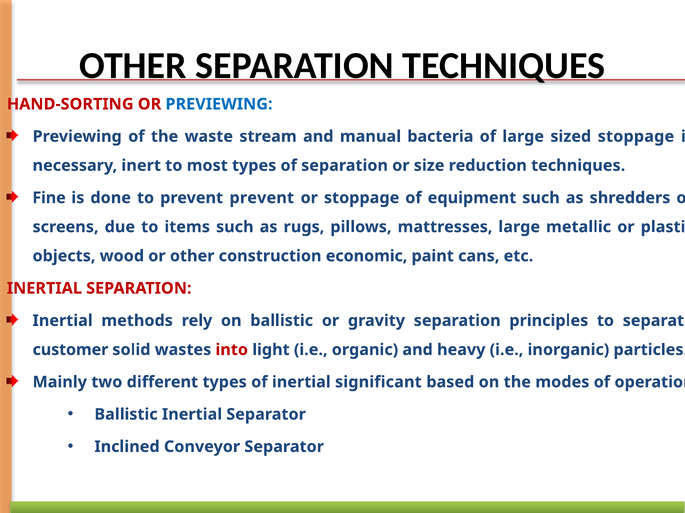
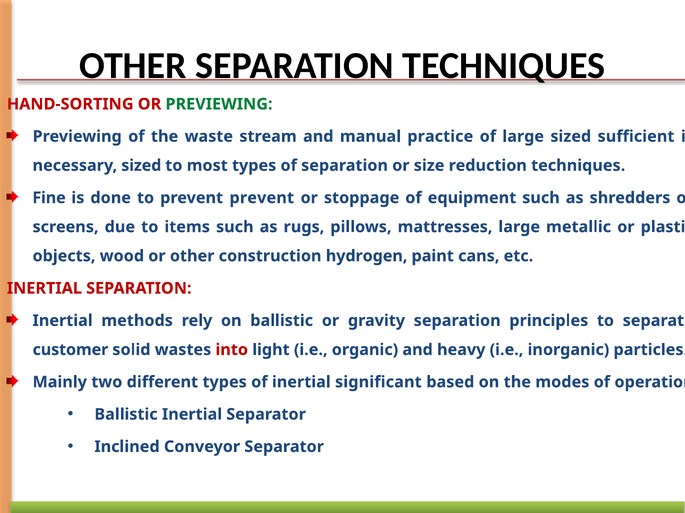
PREVIEWING colour: blue -> green (219, 104)
bacteria: bacteria -> practice (440, 137)
sized stoppage: stoppage -> sufficient (636, 137)
necessary inert: inert -> sized (141, 166)
economic: economic -> hydrogen (367, 256)
